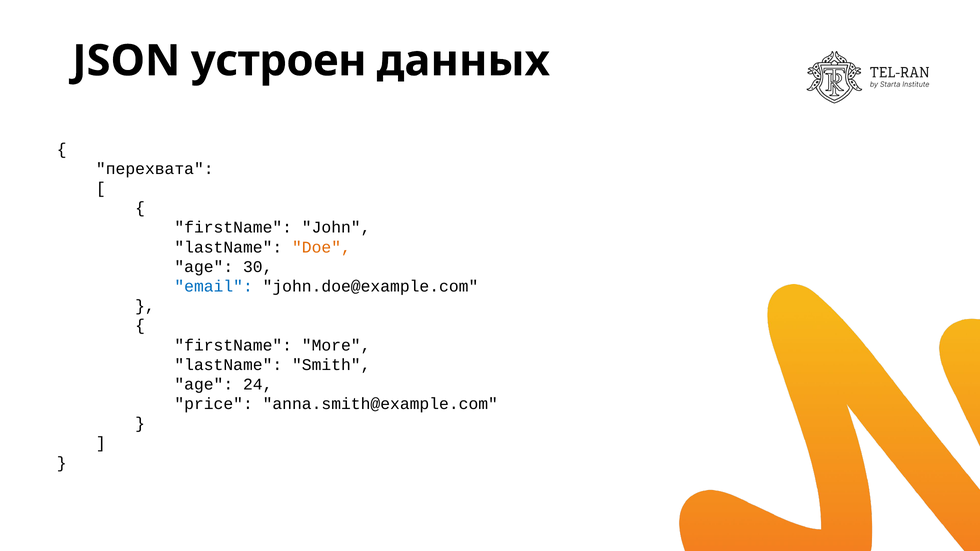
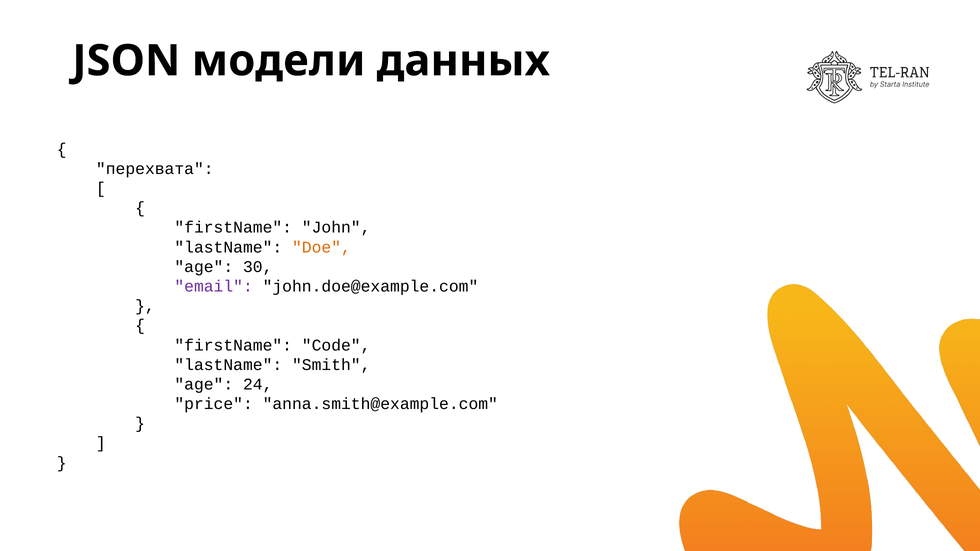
устроен: устроен -> модели (279, 61)
email colour: blue -> purple (214, 286)
More: More -> Code (336, 345)
